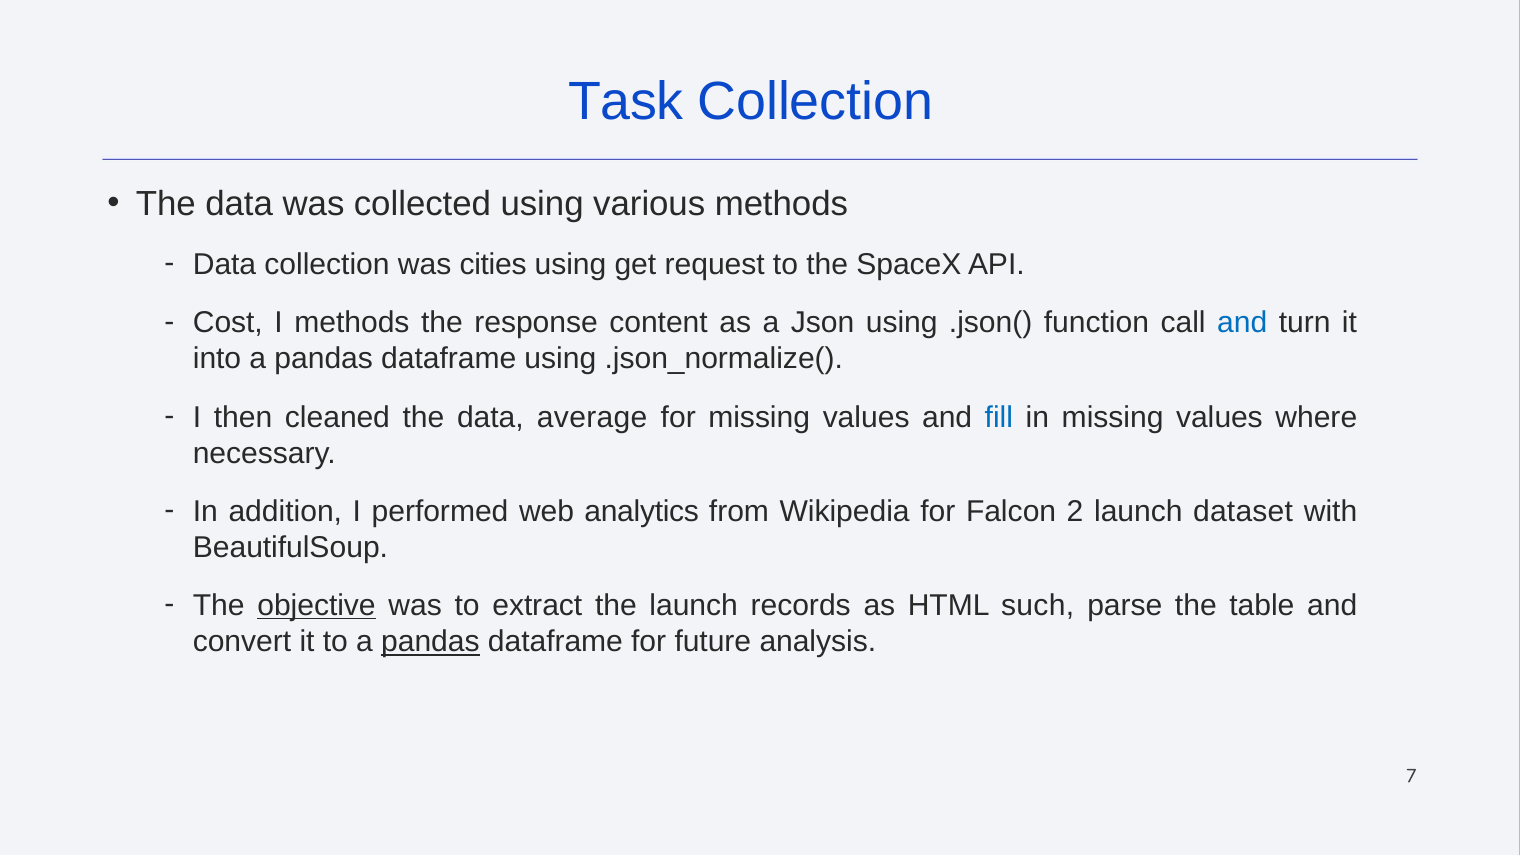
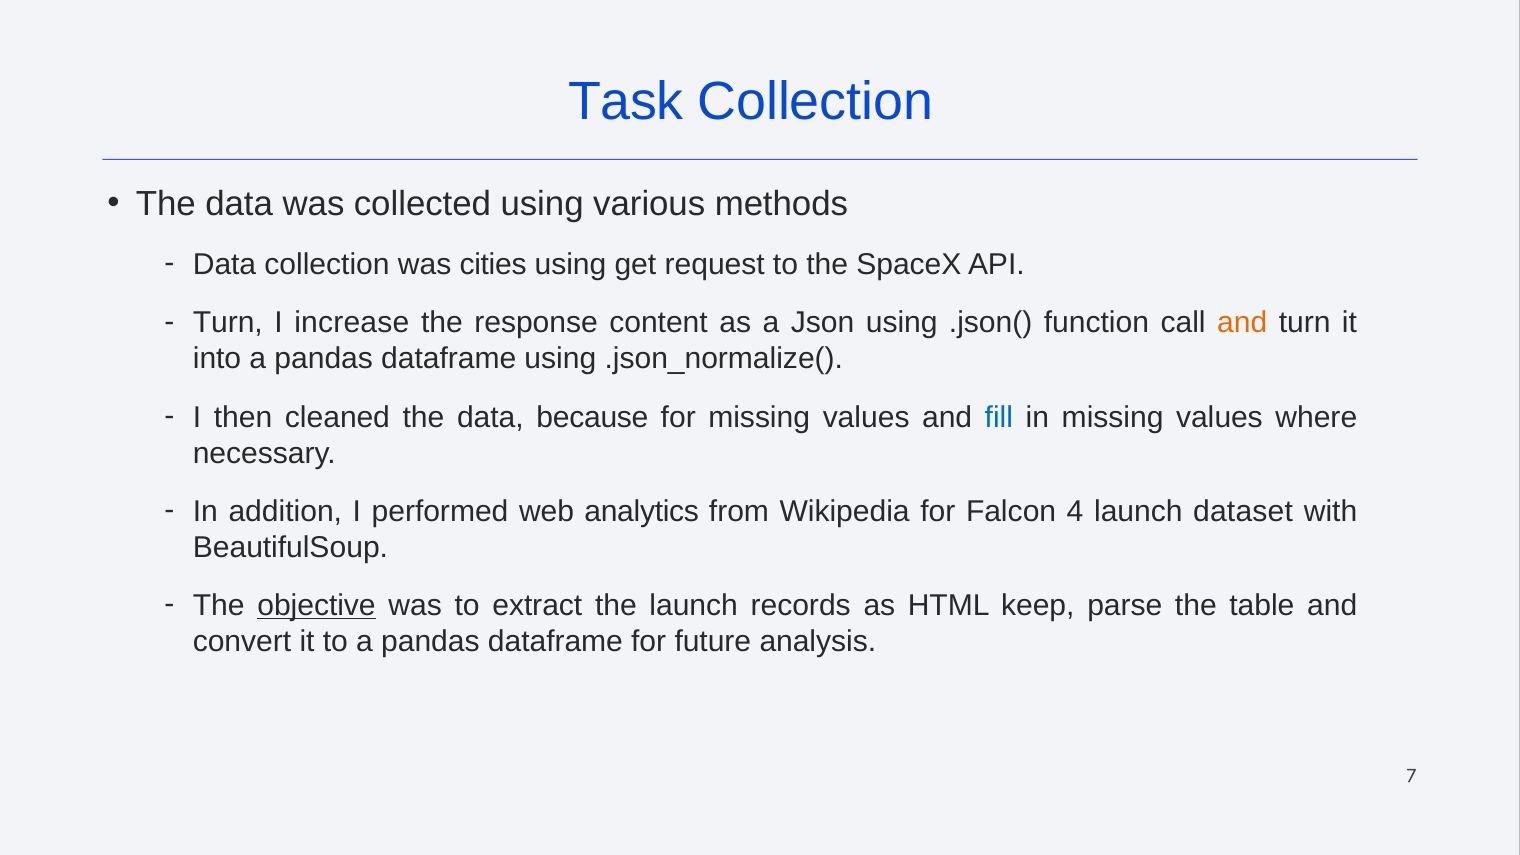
Cost: Cost -> Turn (228, 323)
I methods: methods -> increase (352, 323)
and colour: blue -> orange (1242, 323)
average: average -> because (592, 417)
2: 2 -> 4 (1075, 511)
such: such -> keep (1038, 606)
pandas underline: present -> none (430, 642)
